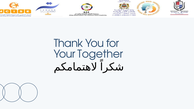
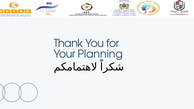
Together: Together -> Planning (100, 54)
